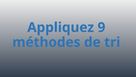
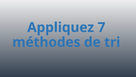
9: 9 -> 7 (101, 27)
